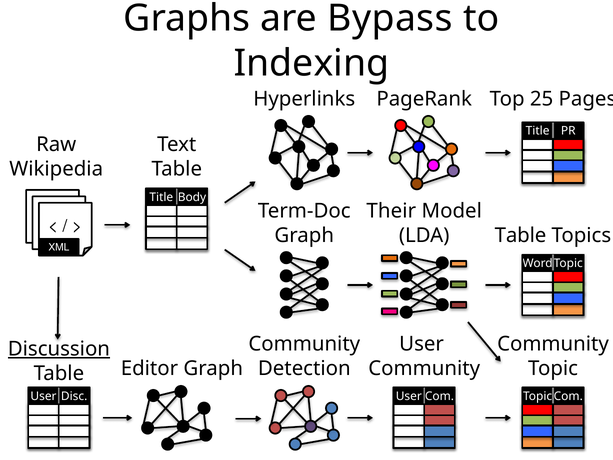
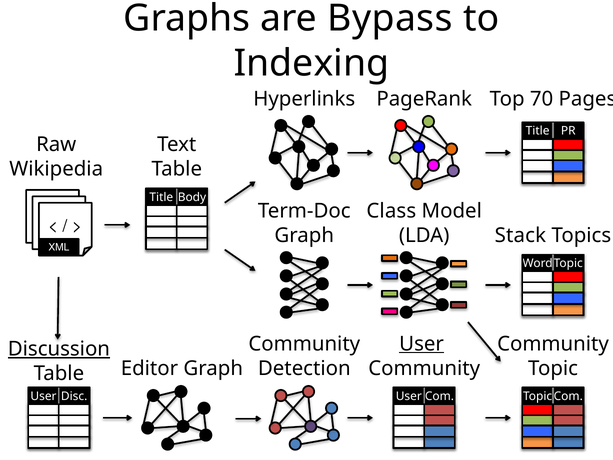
25: 25 -> 70 (542, 99)
Their: Their -> Class (391, 211)
LDA Table: Table -> Stack (520, 236)
User underline: none -> present (422, 344)
